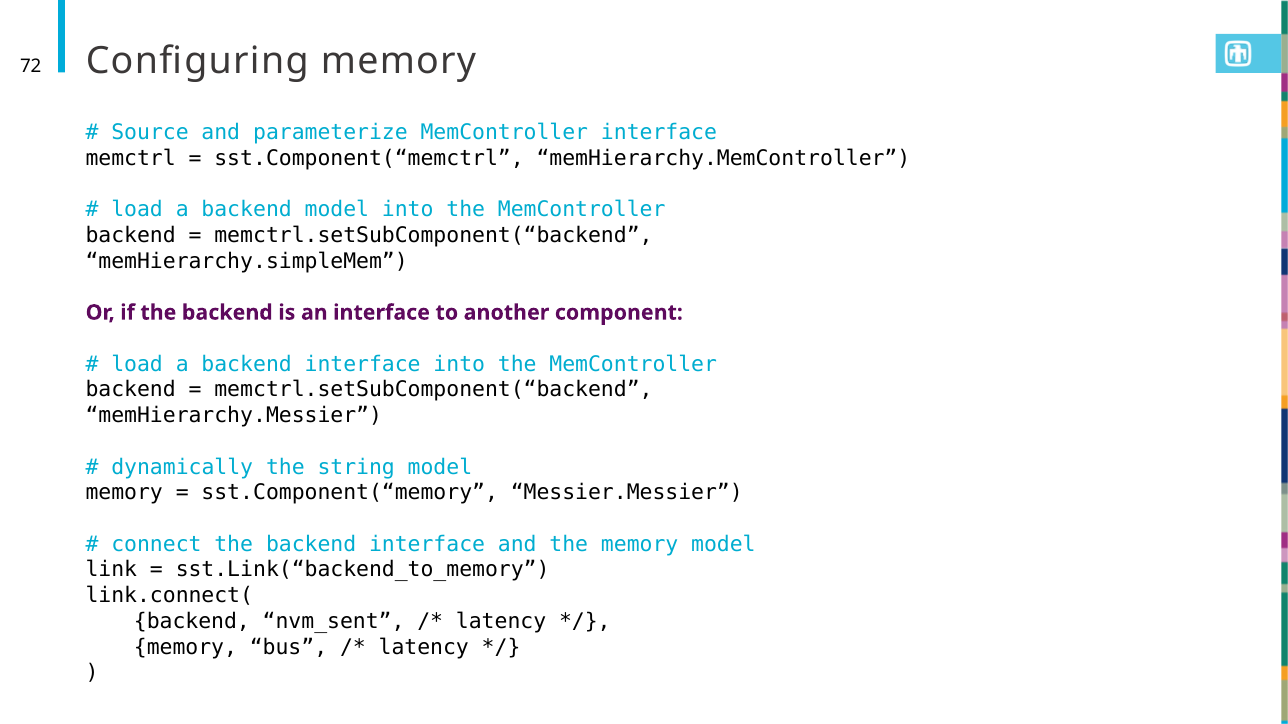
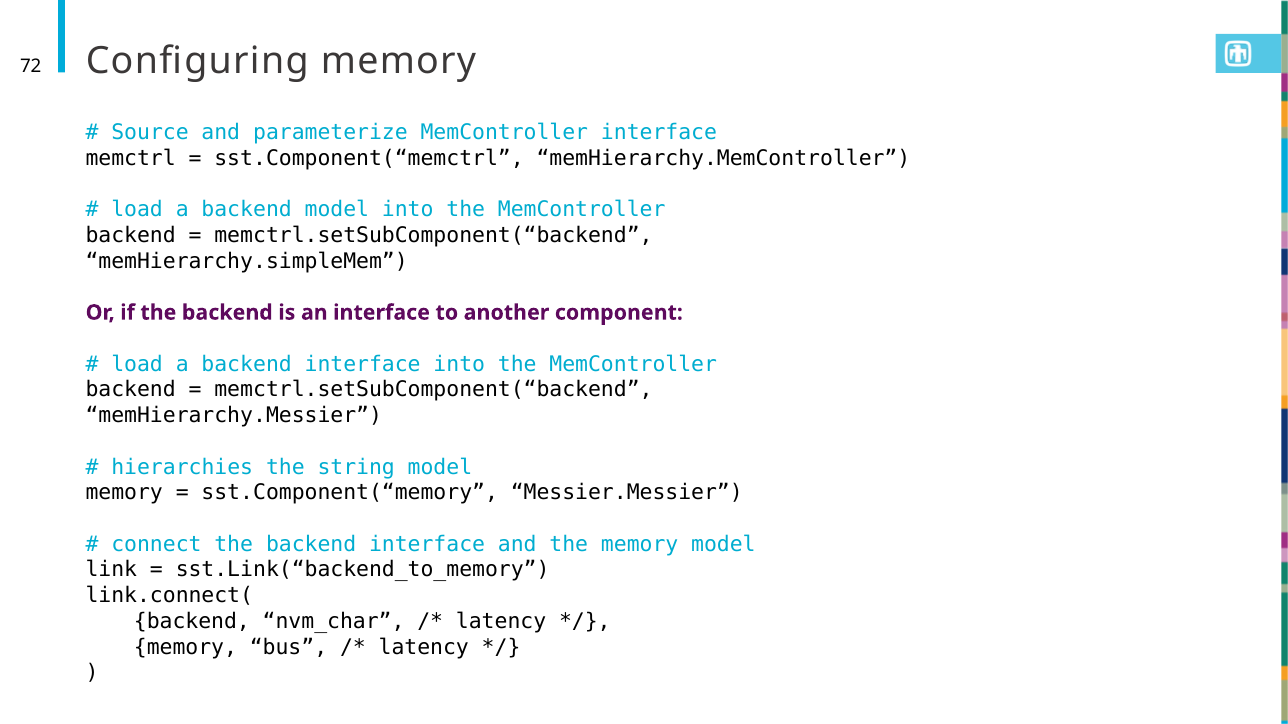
dynamically: dynamically -> hierarchies (182, 467)
nvm_sent: nvm_sent -> nvm_char (334, 622)
